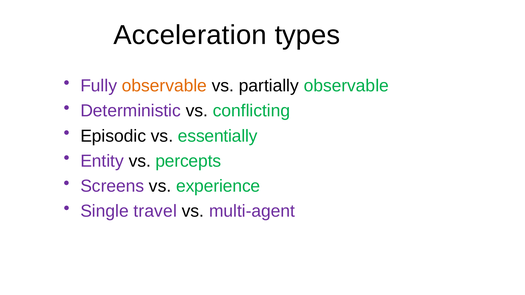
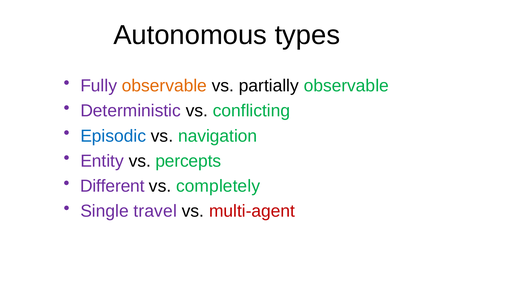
Acceleration: Acceleration -> Autonomous (190, 35)
Episodic colour: black -> blue (113, 136)
essentially: essentially -> navigation (218, 136)
Screens: Screens -> Different (112, 186)
experience: experience -> completely (218, 186)
multi-agent colour: purple -> red (252, 211)
